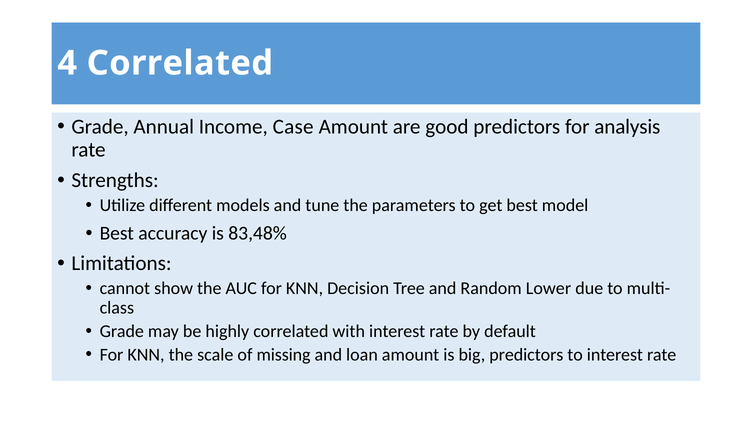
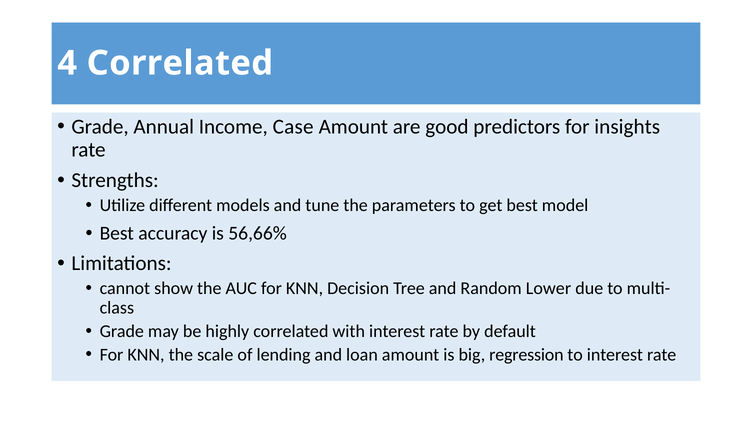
analysis: analysis -> insights (627, 127)
83,48%: 83,48% -> 56,66% (258, 234)
missing: missing -> lending (284, 355)
big predictors: predictors -> regression (526, 355)
